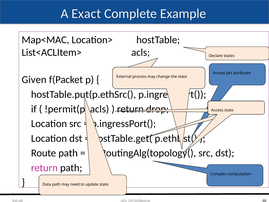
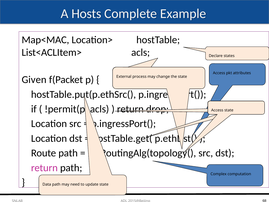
Exact: Exact -> Hosts (86, 14)
